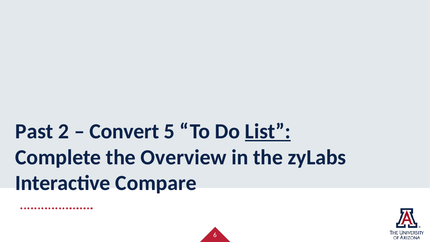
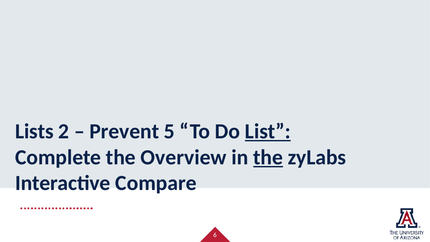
Past: Past -> Lists (34, 131)
Convert: Convert -> Prevent (124, 131)
the underline: none -> present (268, 157)
